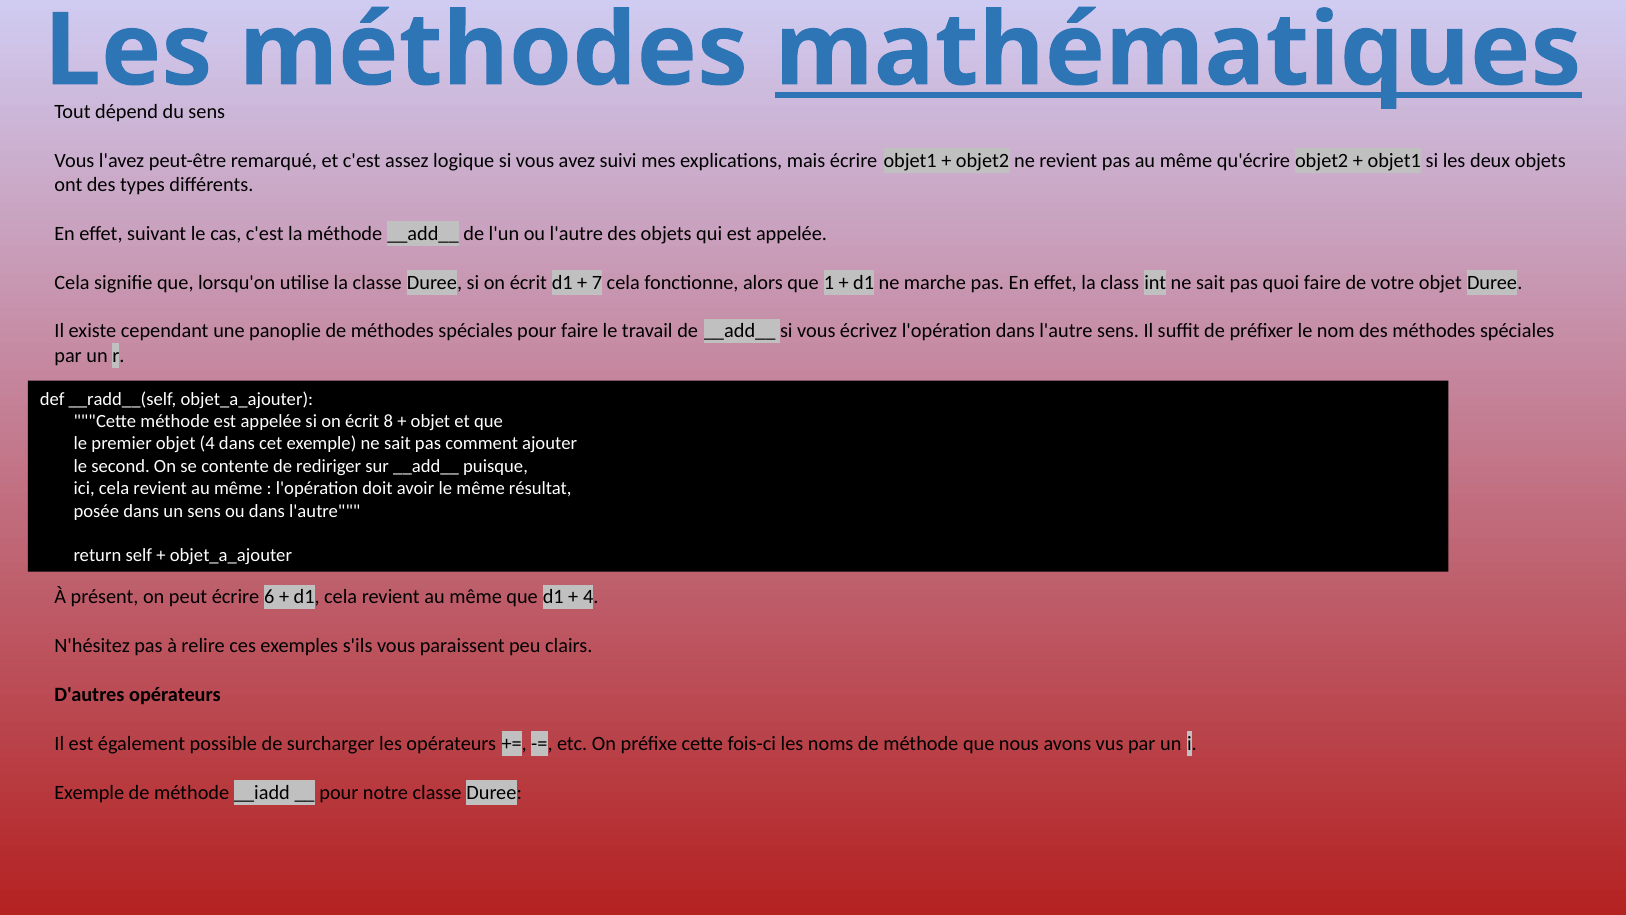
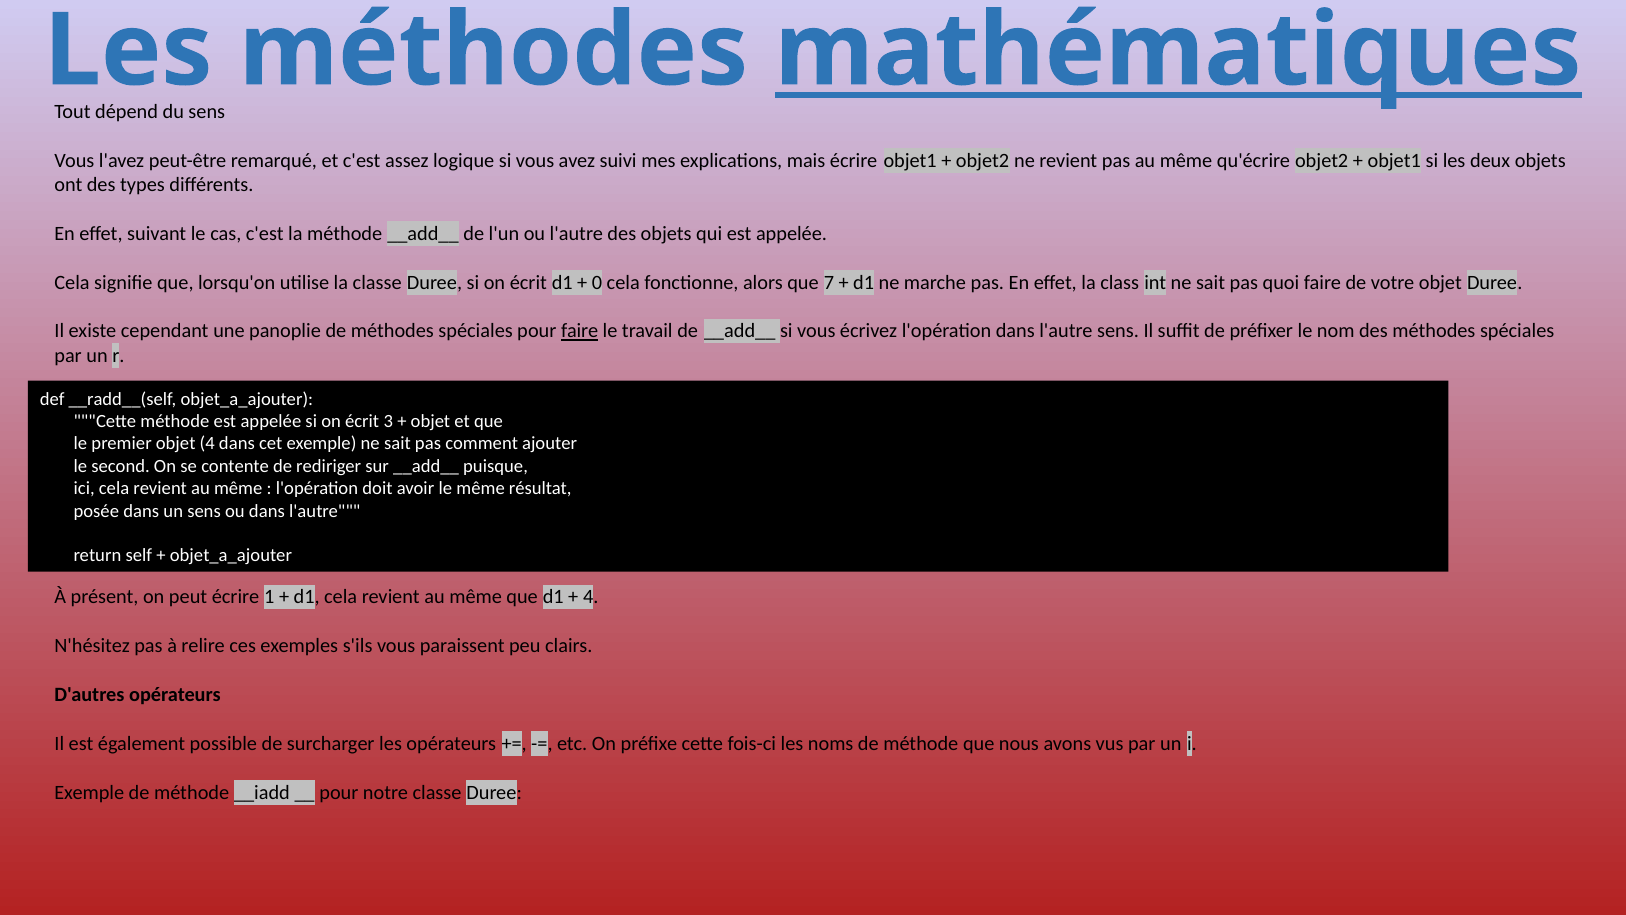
7: 7 -> 0 (597, 282)
1: 1 -> 7 (829, 282)
faire underline: none -> present (580, 331)
8: 8 -> 3 (388, 421)
6: 6 -> 1 (269, 597)
